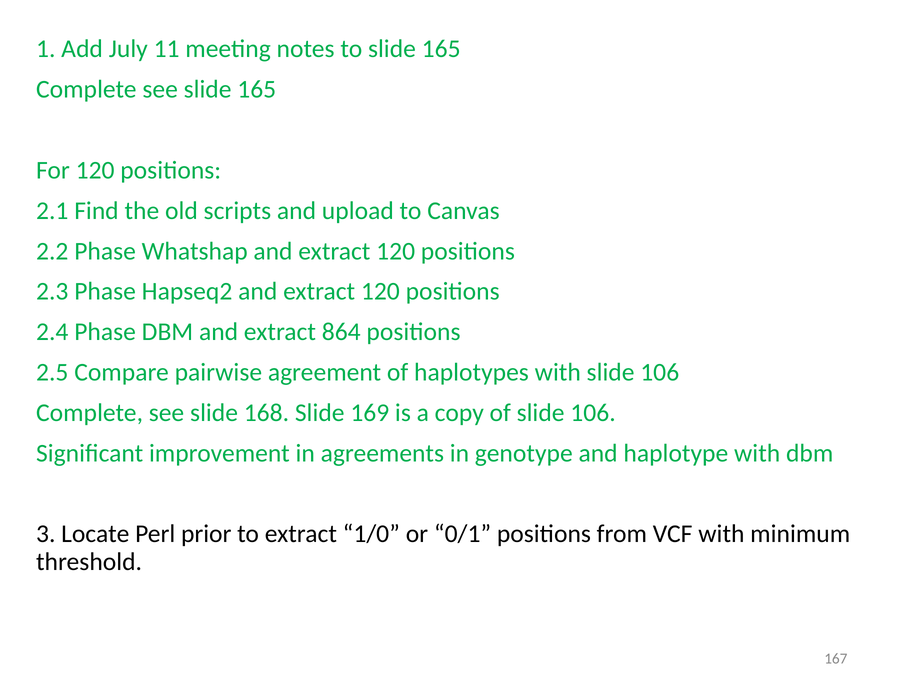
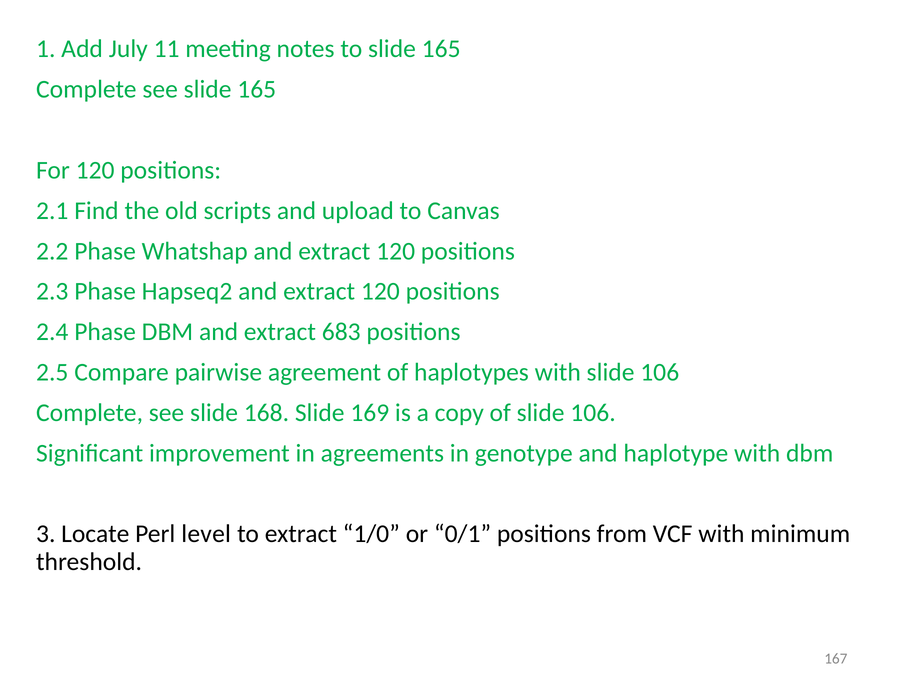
864: 864 -> 683 (341, 332)
prior: prior -> level (206, 534)
